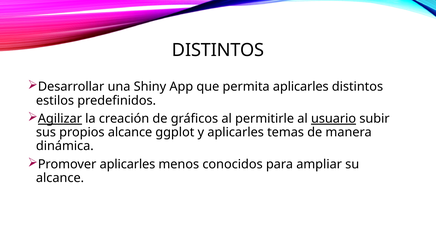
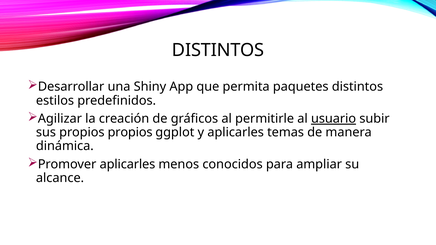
permita aplicarles: aplicarles -> paquetes (301, 87)
Agilizar underline: present -> none (60, 119)
propios alcance: alcance -> propios (130, 133)
